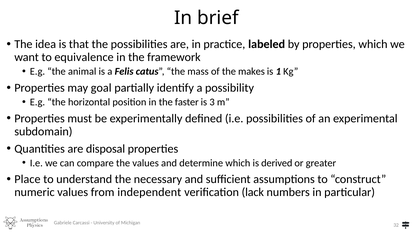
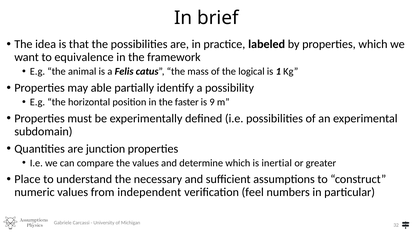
makes: makes -> logical (251, 72)
goal: goal -> able (101, 88)
3: 3 -> 9 (212, 102)
disposal: disposal -> junction (106, 149)
derived: derived -> inertial (277, 163)
lack: lack -> feel (253, 193)
